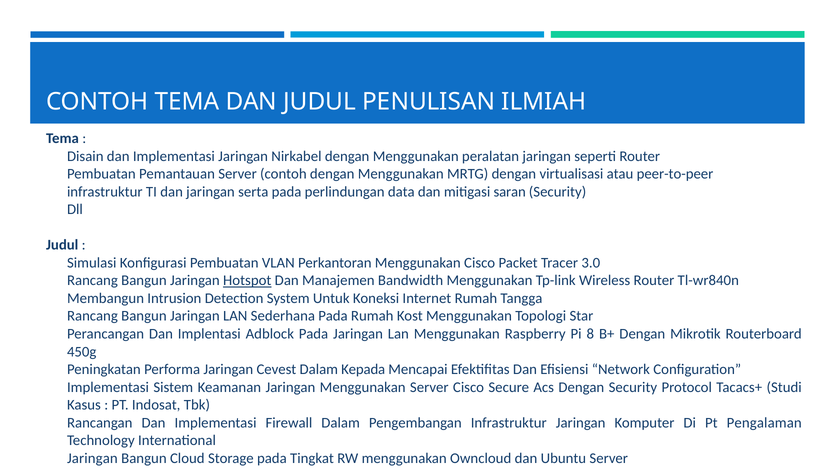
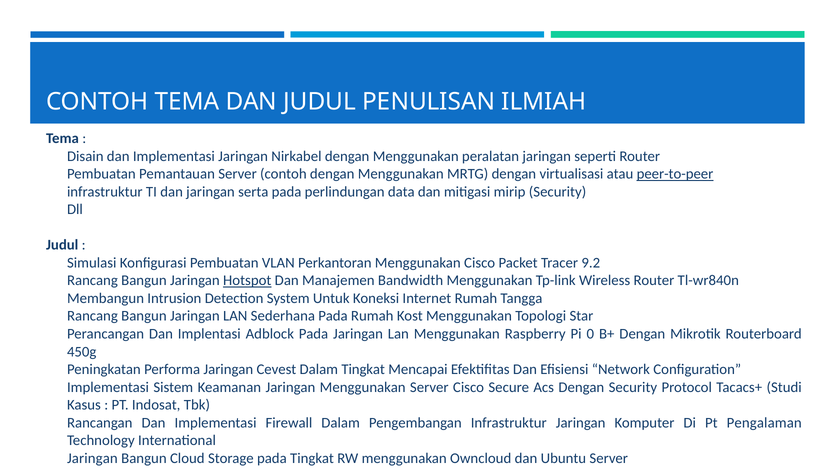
peer-to-peer underline: none -> present (675, 174)
saran: saran -> mirip (510, 192)
3.0: 3.0 -> 9.2 (591, 263)
8: 8 -> 0 (590, 334)
Dalam Kepada: Kepada -> Tingkat (363, 369)
